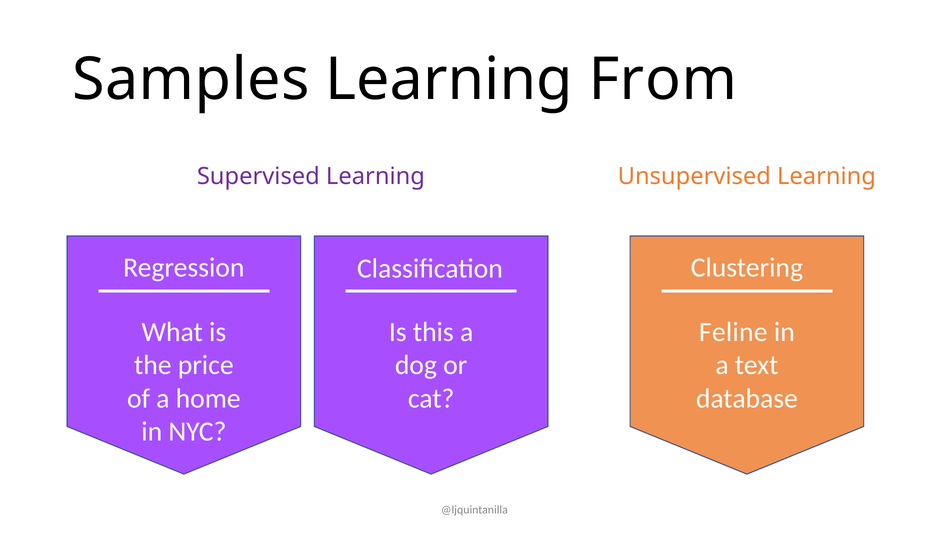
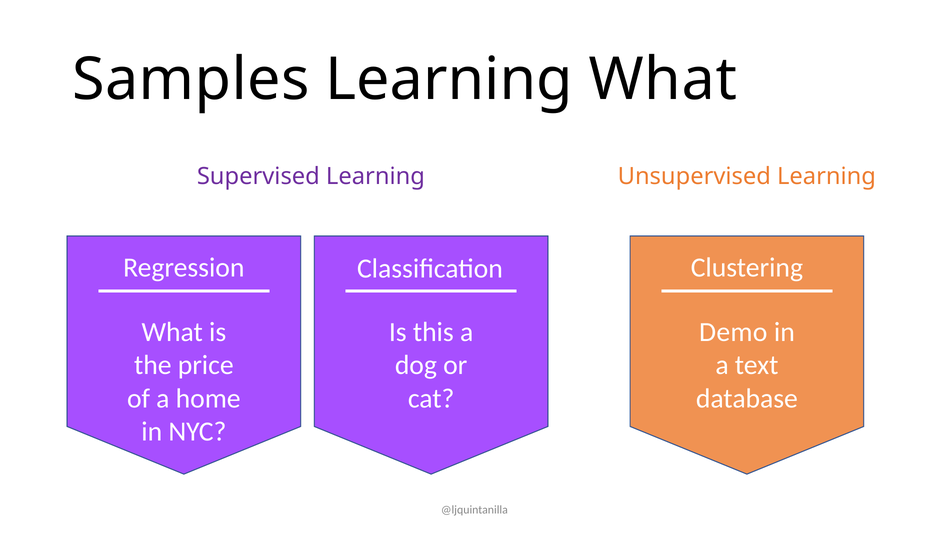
Learning From: From -> What (663, 80)
Feline: Feline -> Demo (733, 332)
